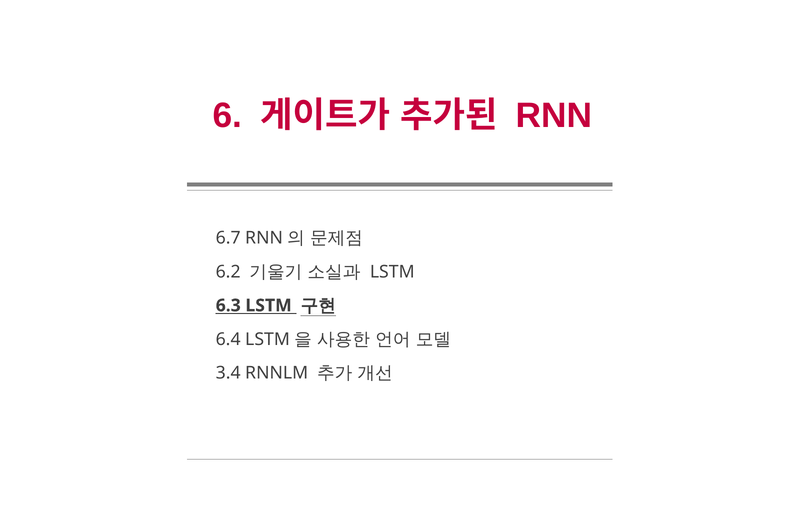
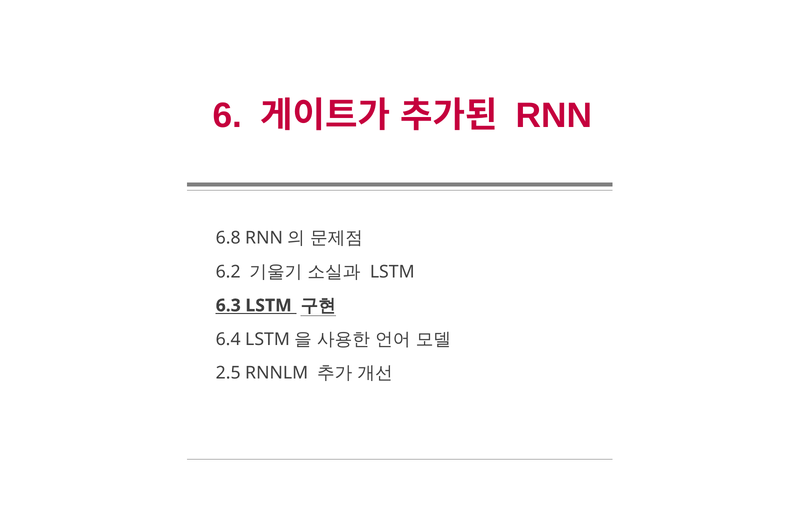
6.7: 6.7 -> 6.8 (228, 238)
3.4: 3.4 -> 2.5 (228, 373)
